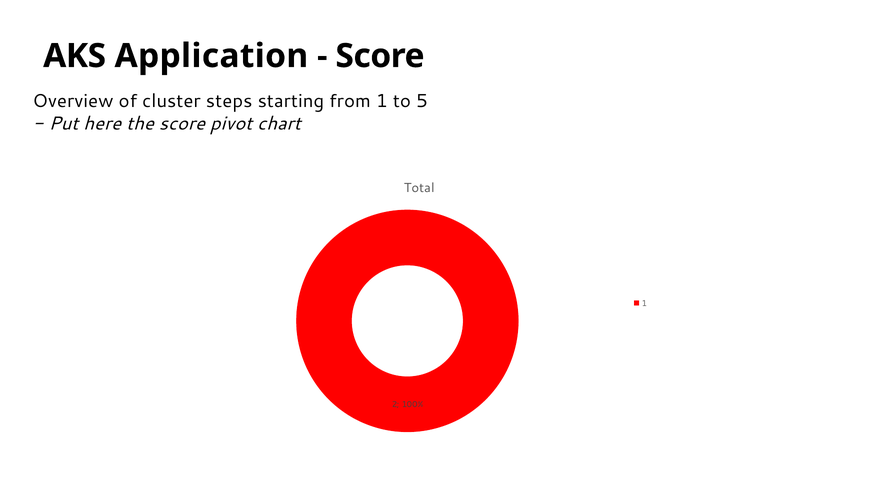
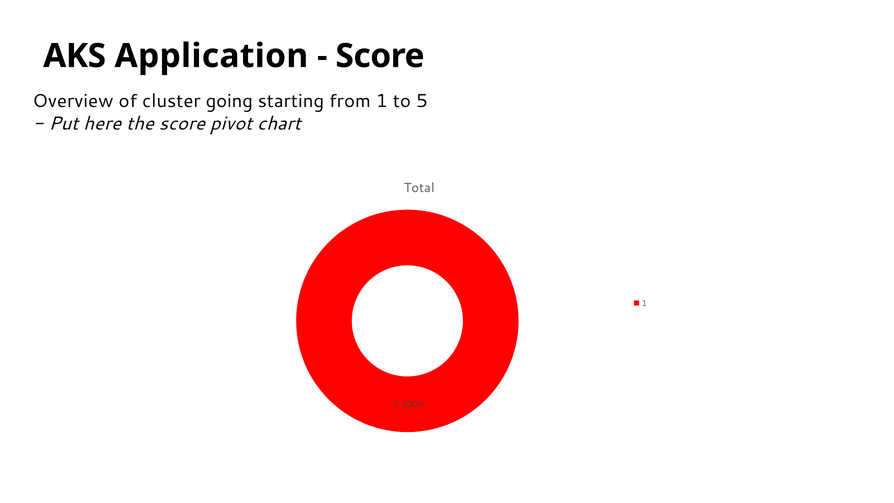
steps: steps -> going (229, 101)
